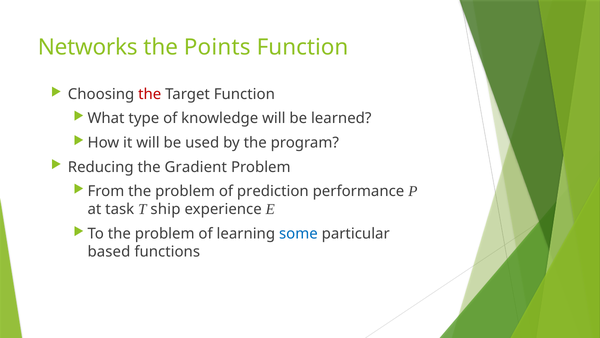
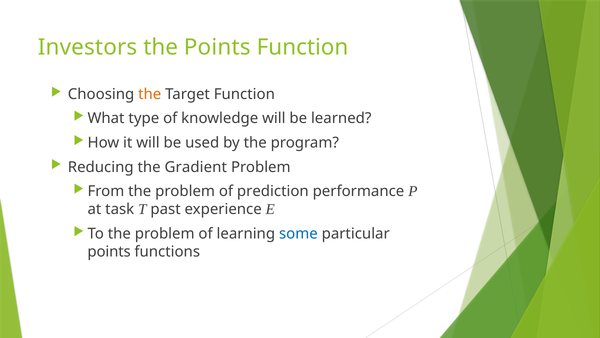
Networks: Networks -> Investors (88, 47)
the colour: red -> orange (150, 94)
ship: ship -> past (166, 209)
based: based -> points (109, 251)
